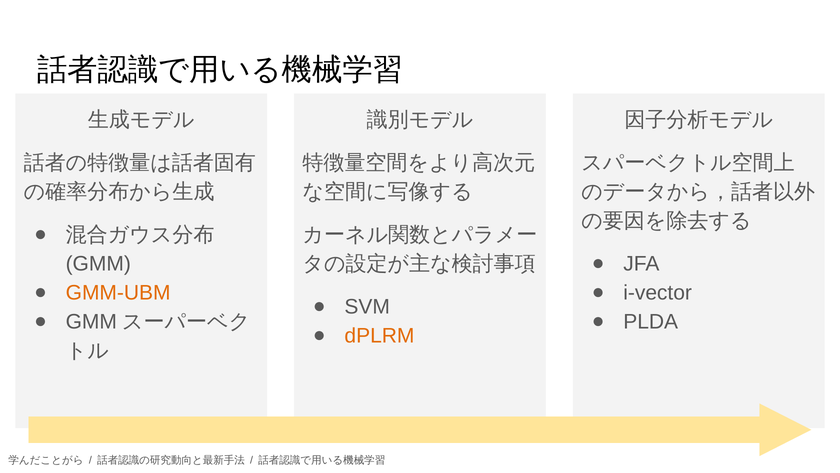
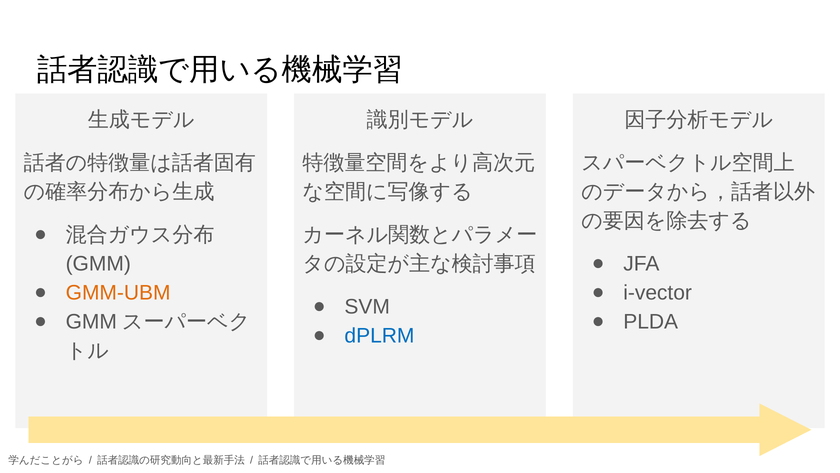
dPLRM colour: orange -> blue (379, 336)
